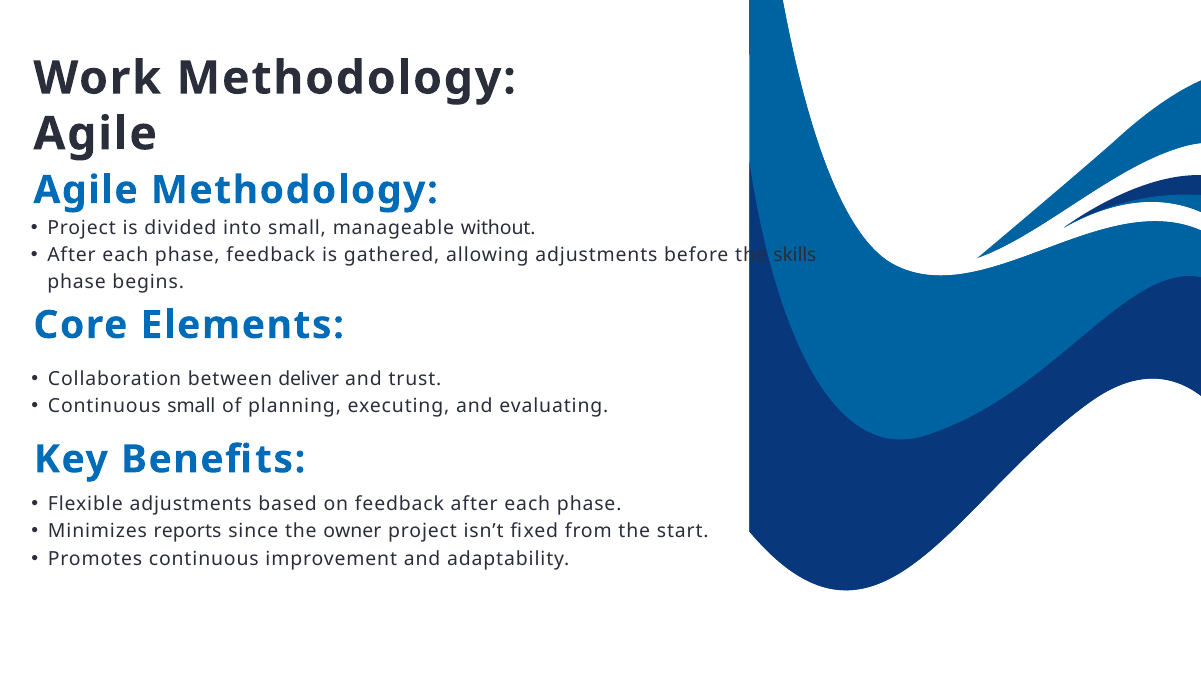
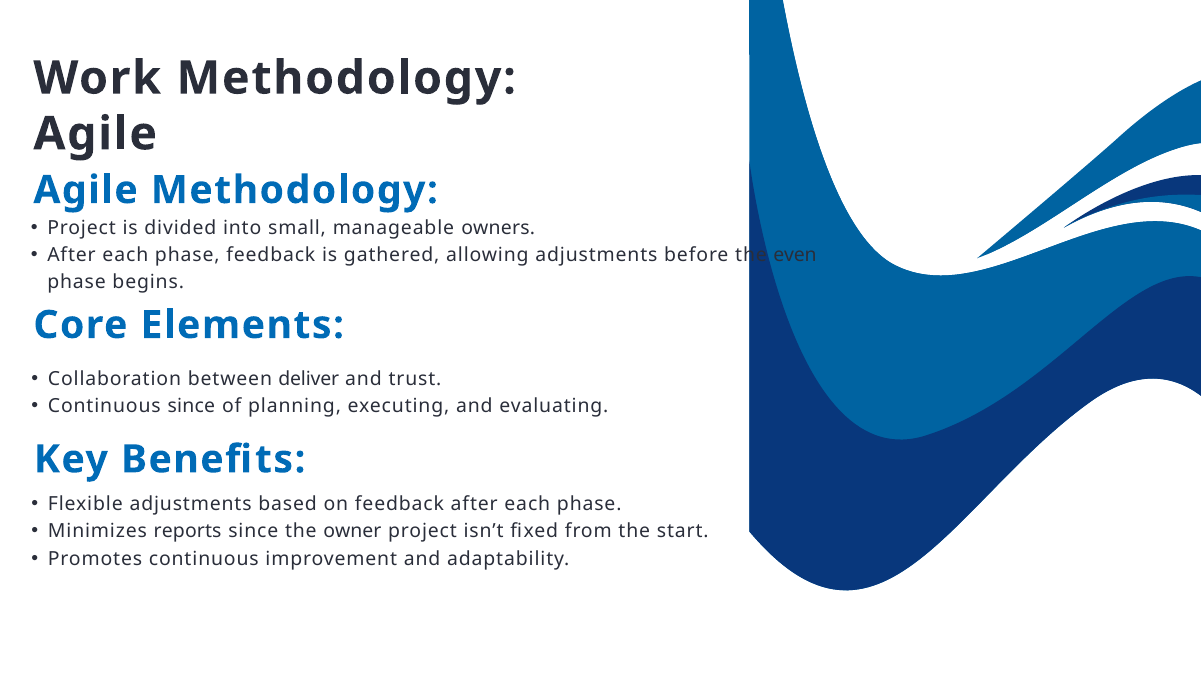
without: without -> owners (498, 228)
skills: skills -> even (795, 256)
Continuous small: small -> since (191, 407)
